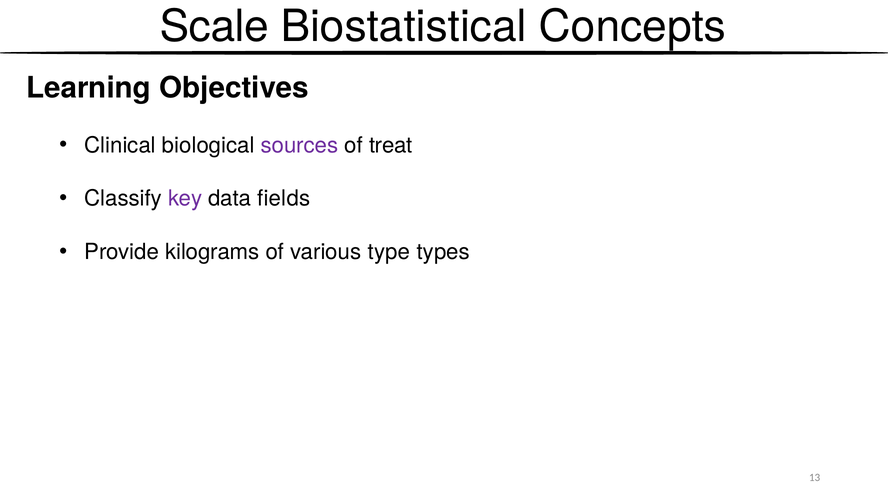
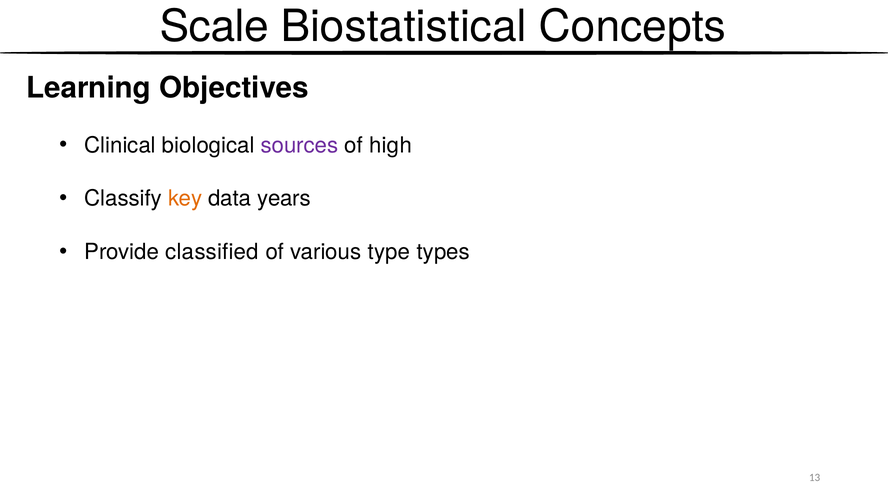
treat: treat -> high (391, 145)
key colour: purple -> orange (185, 198)
fields: fields -> years (284, 198)
kilograms: kilograms -> classified (212, 252)
